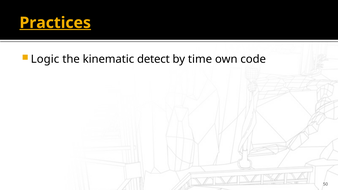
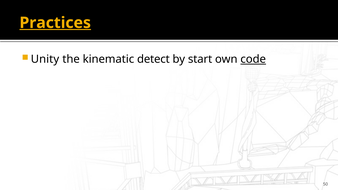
Logic: Logic -> Unity (45, 59)
time: time -> start (200, 59)
code underline: none -> present (253, 59)
